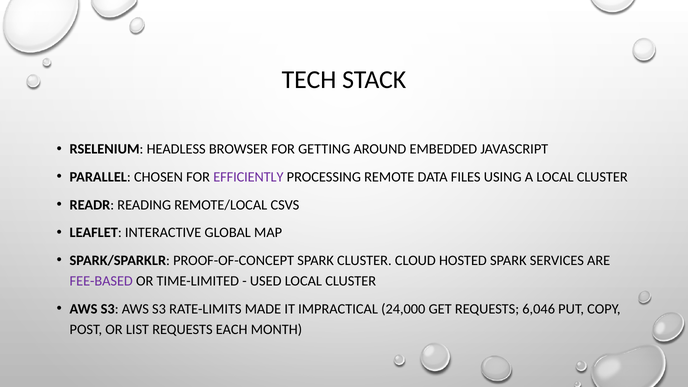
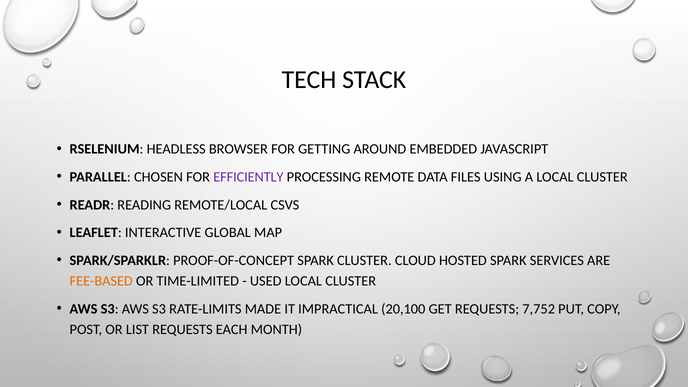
FEE-BASED colour: purple -> orange (101, 281)
24,000: 24,000 -> 20,100 (403, 309)
6,046: 6,046 -> 7,752 (539, 309)
